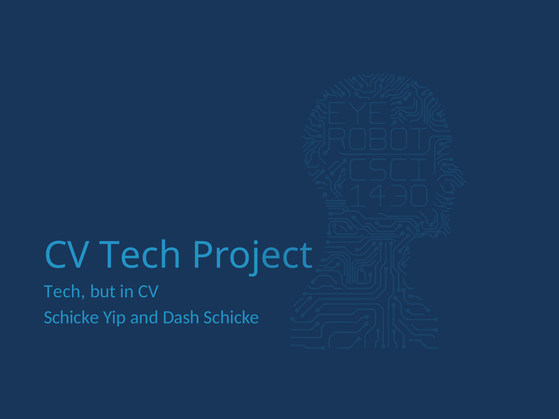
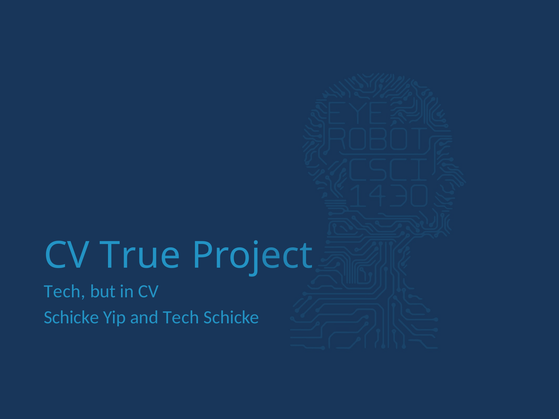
CV Tech: Tech -> True (140, 256)
and Dash: Dash -> Tech (181, 318)
